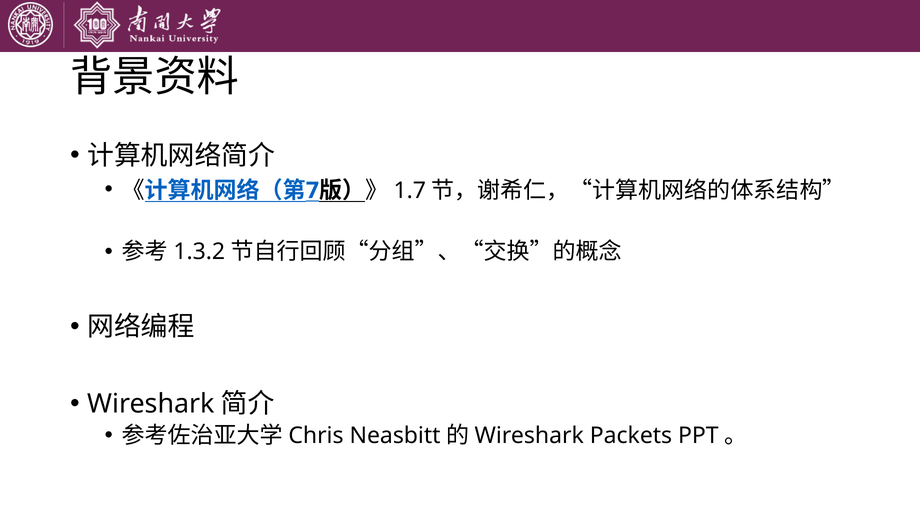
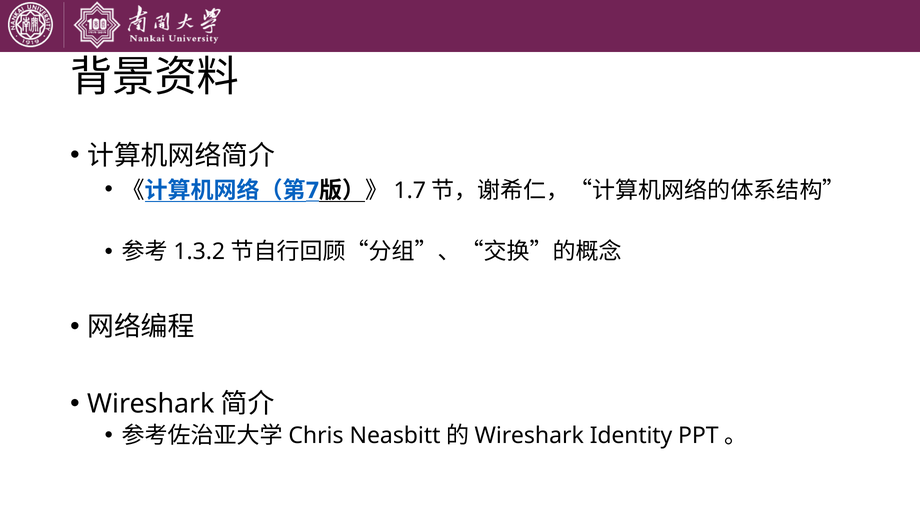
Packets: Packets -> Identity (631, 435)
